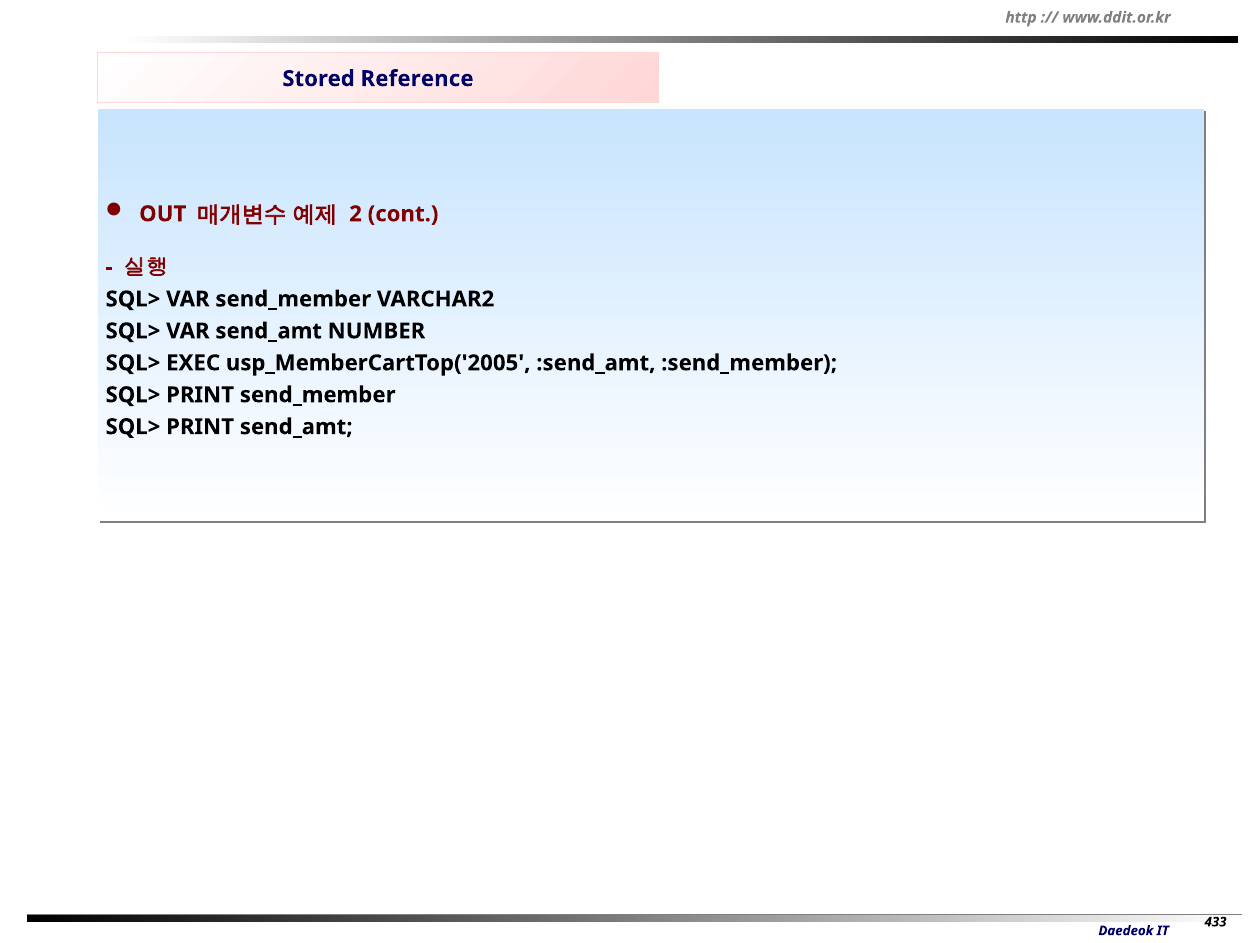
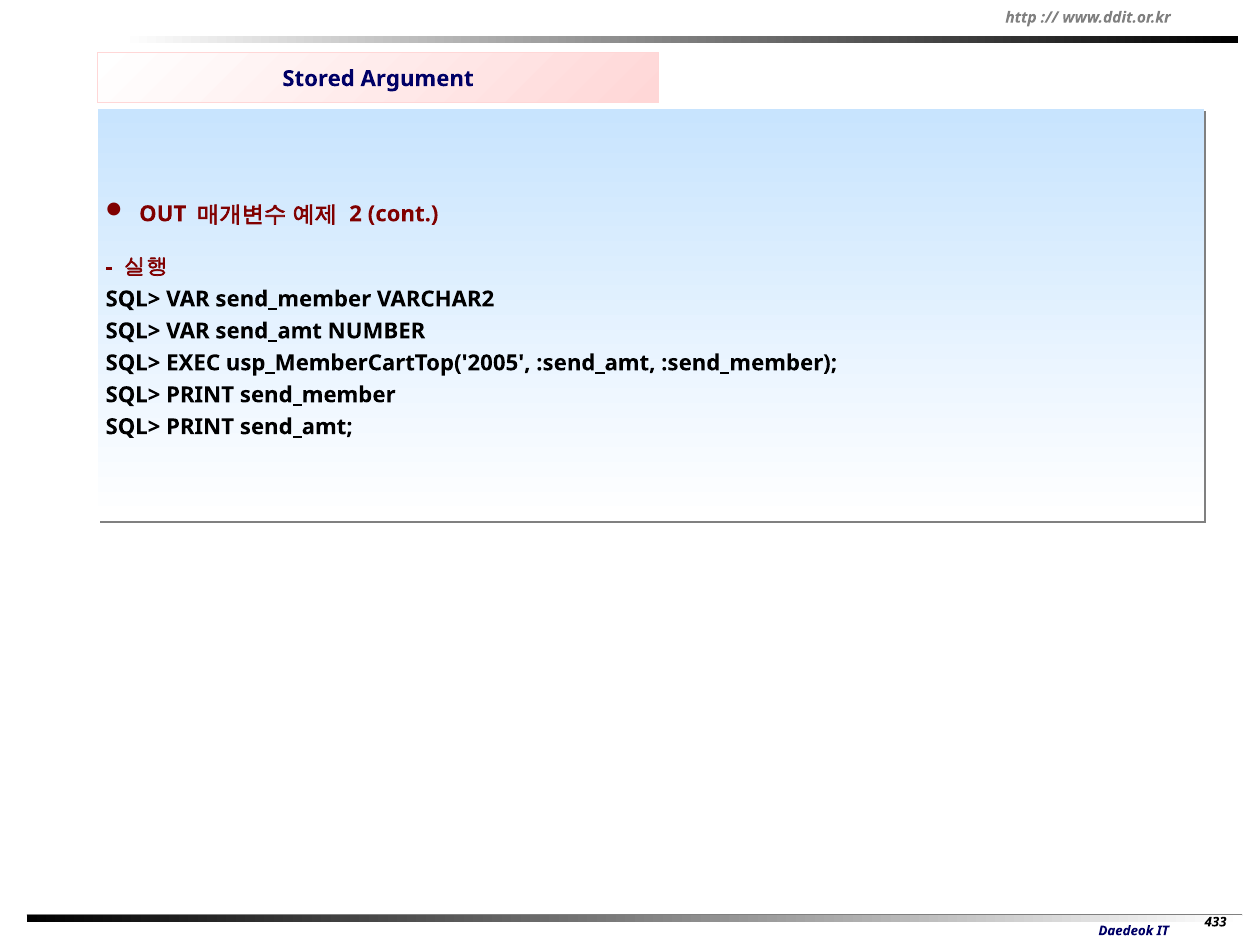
Reference: Reference -> Argument (417, 79)
